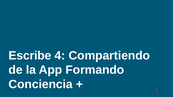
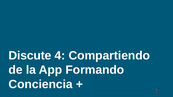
Escribe: Escribe -> Discute (30, 56)
